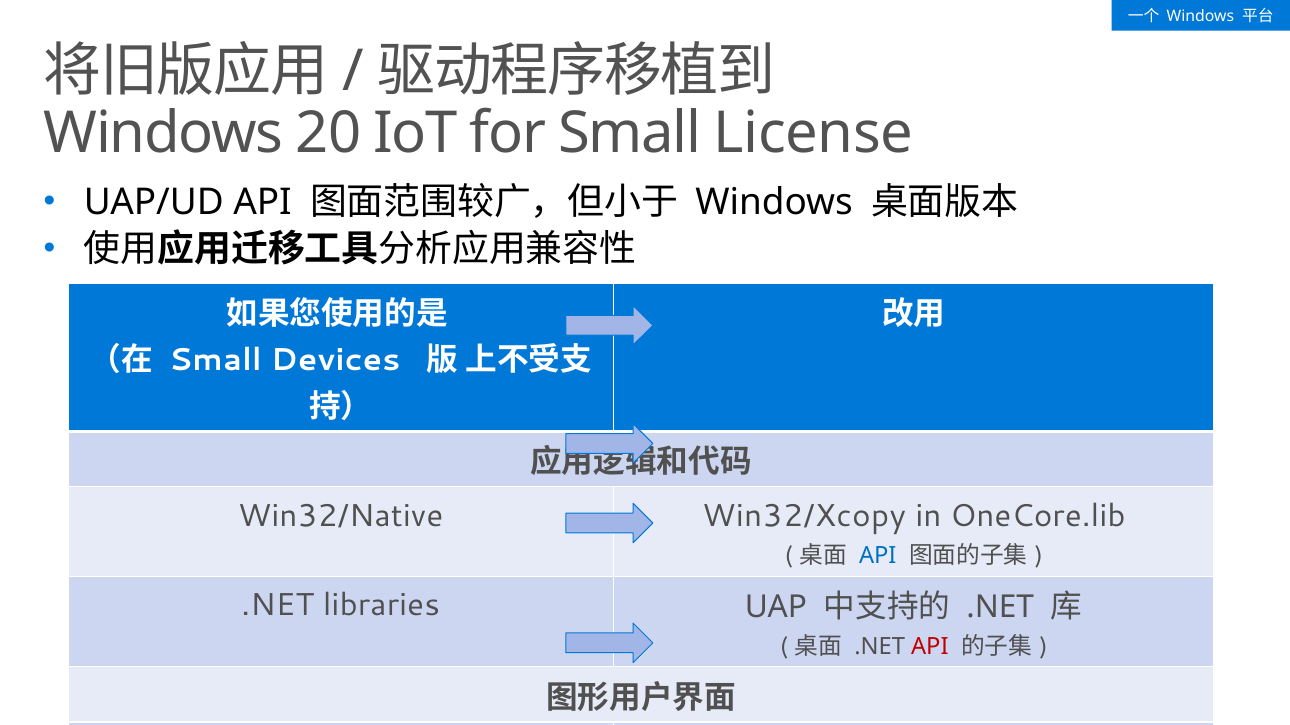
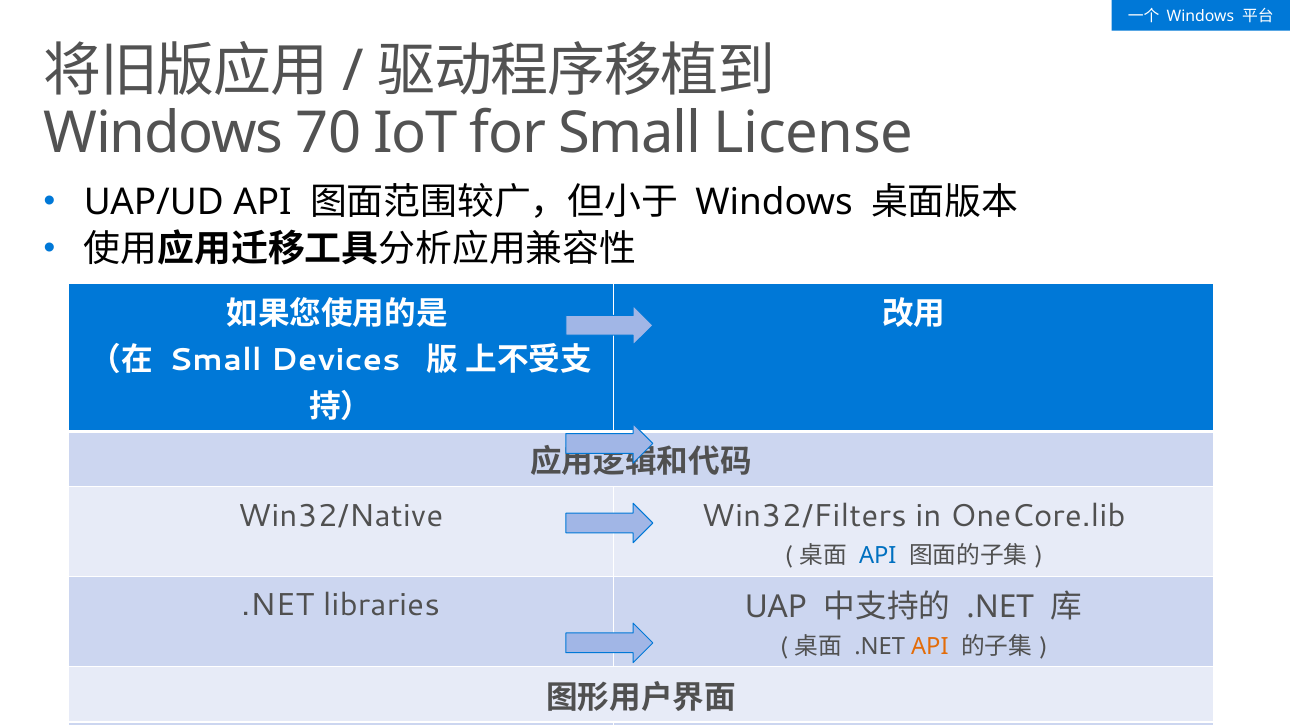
20: 20 -> 70 (328, 134)
Win32/Xcopy: Win32/Xcopy -> Win32/Filters (804, 516)
API colour: red -> orange (930, 647)
